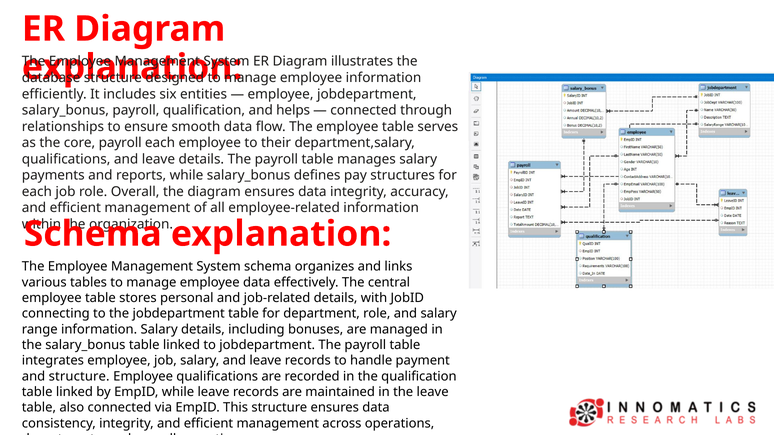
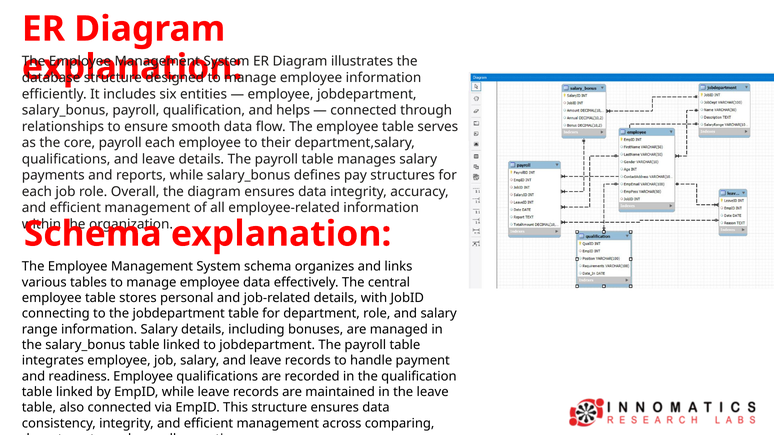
and structure: structure -> readiness (79, 377)
across operations: operations -> comparing (400, 424)
